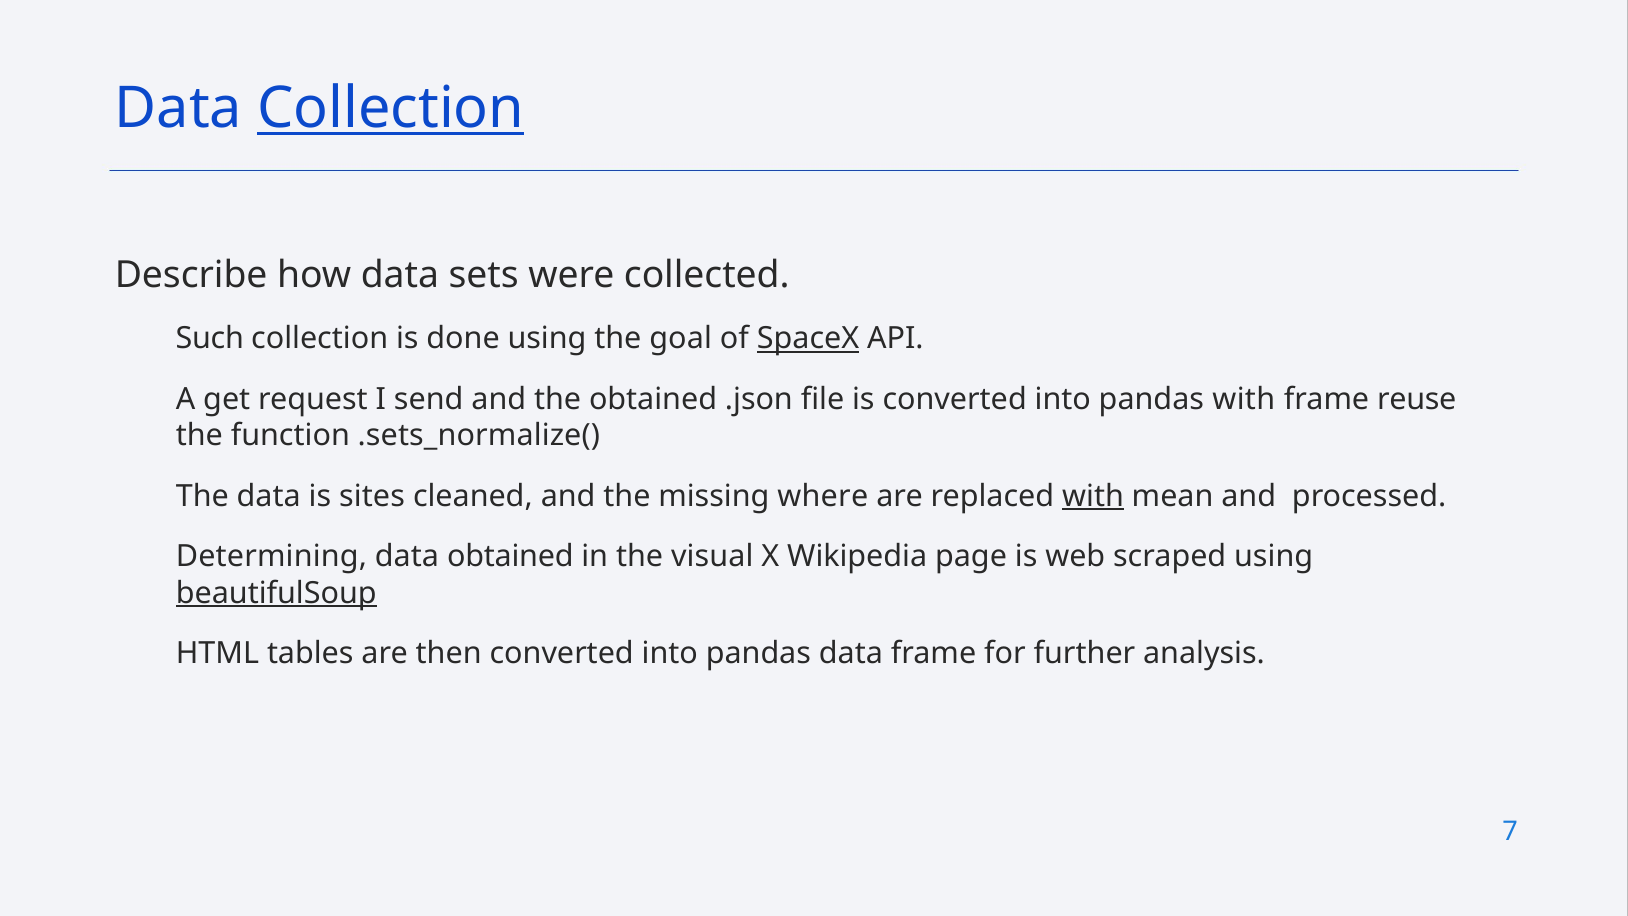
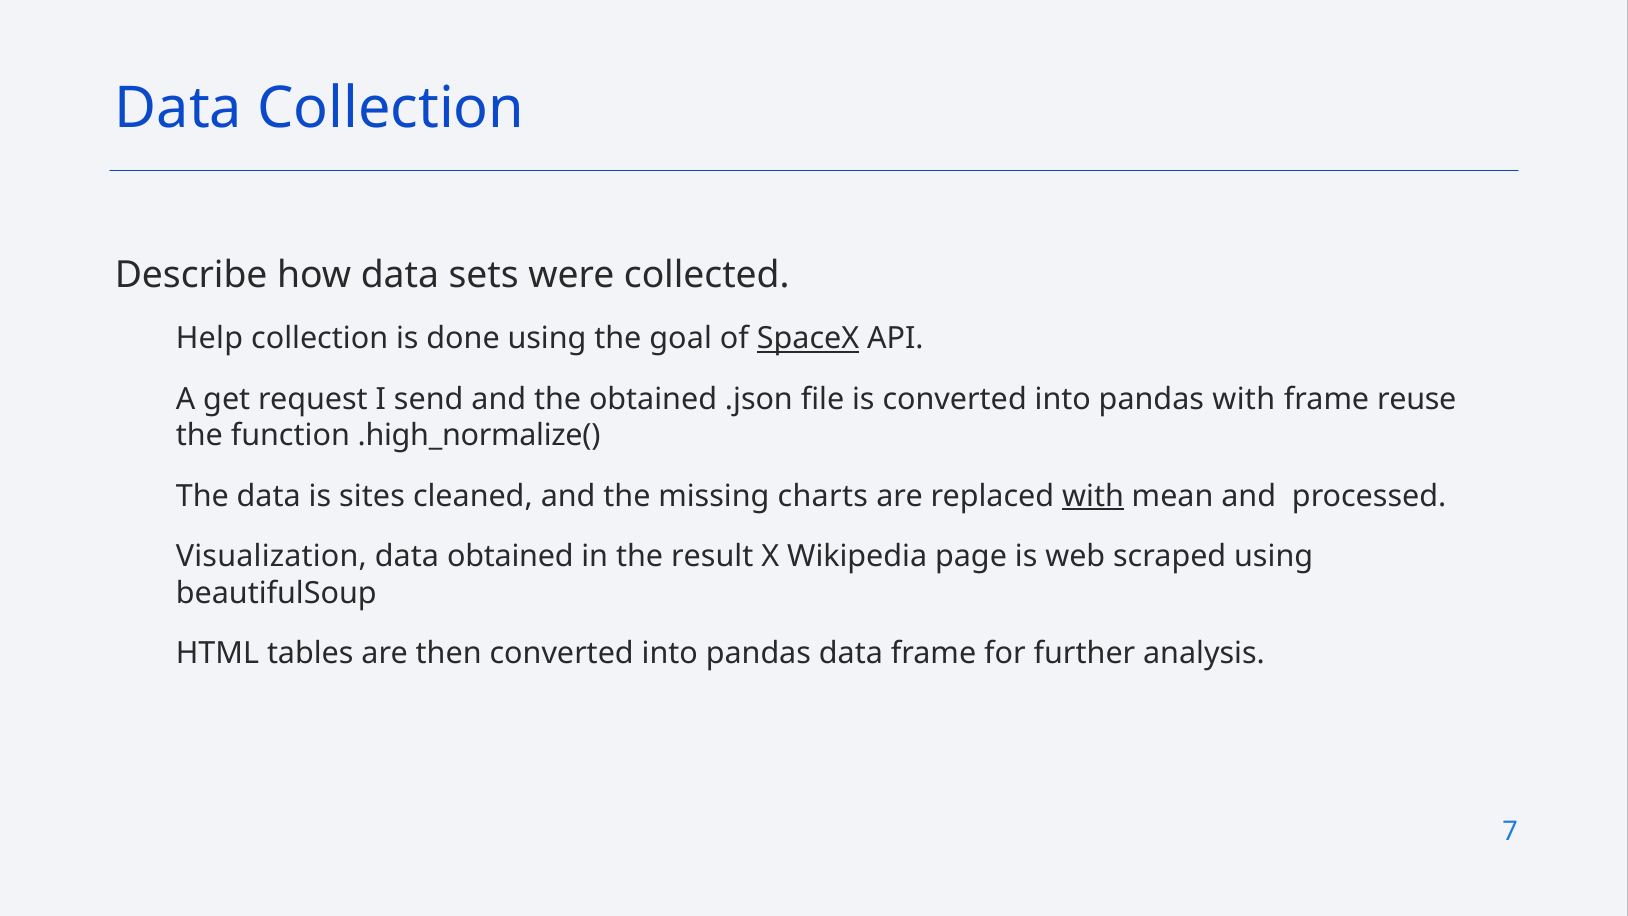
Collection underline: present -> none (391, 109)
Such: Such -> Help (209, 339)
.sets_normalize(: .sets_normalize( -> .high_normalize( (479, 436)
where: where -> charts (823, 496)
Determining: Determining -> Visualization (271, 556)
visual: visual -> result (712, 556)
beautifulSoup underline: present -> none (276, 593)
